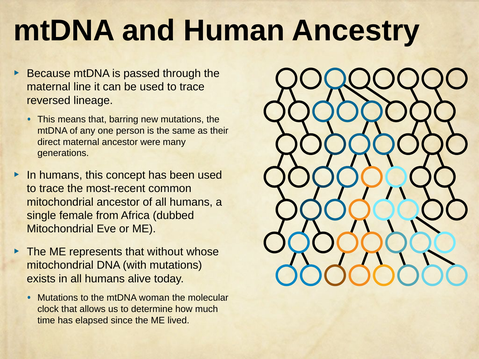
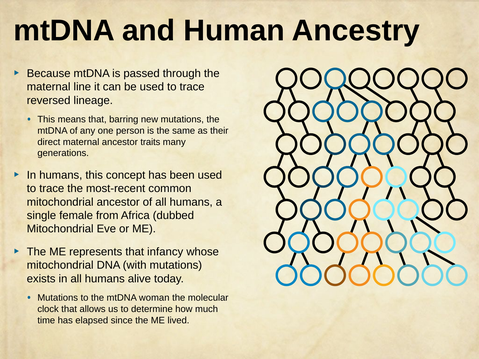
were: were -> traits (150, 142)
without: without -> infancy (165, 252)
